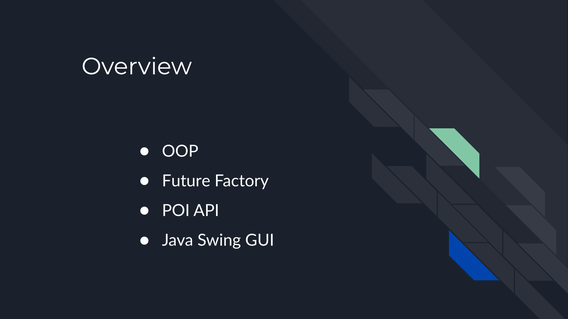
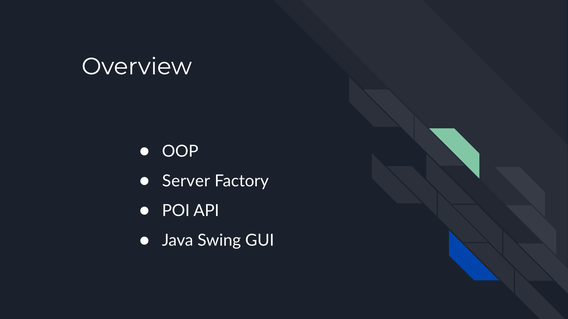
Future: Future -> Server (186, 181)
